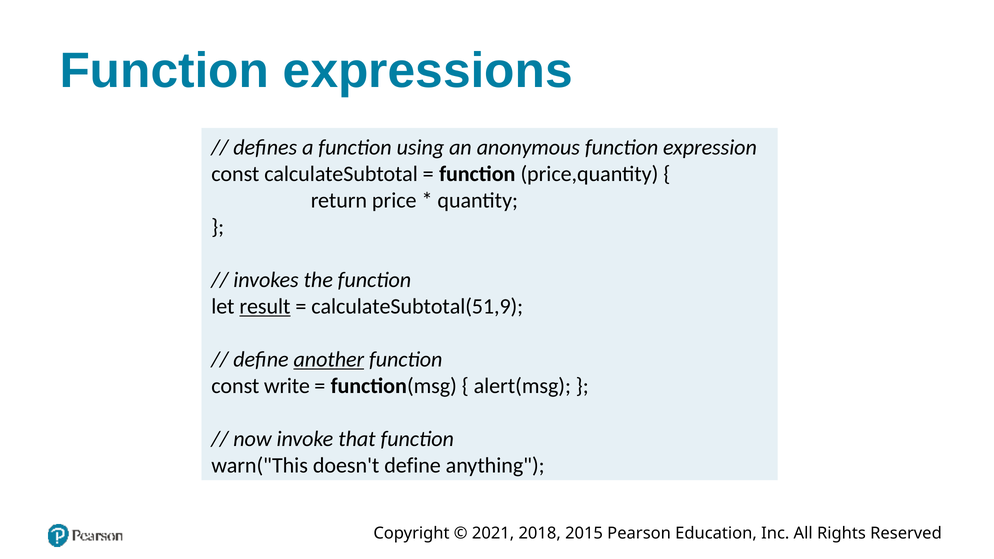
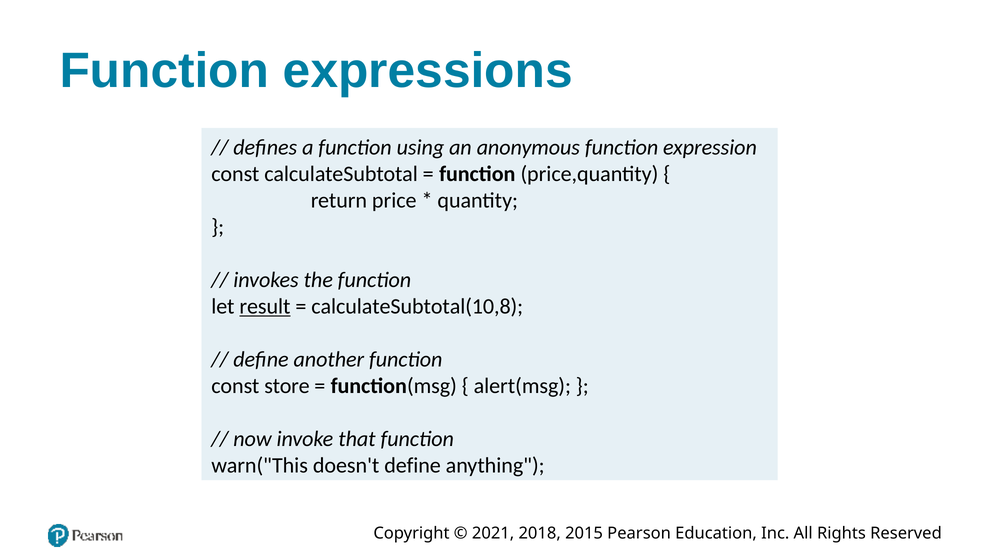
calculateSubtotal(51,9: calculateSubtotal(51,9 -> calculateSubtotal(10,8 (417, 307)
another underline: present -> none (329, 360)
write: write -> store (287, 386)
